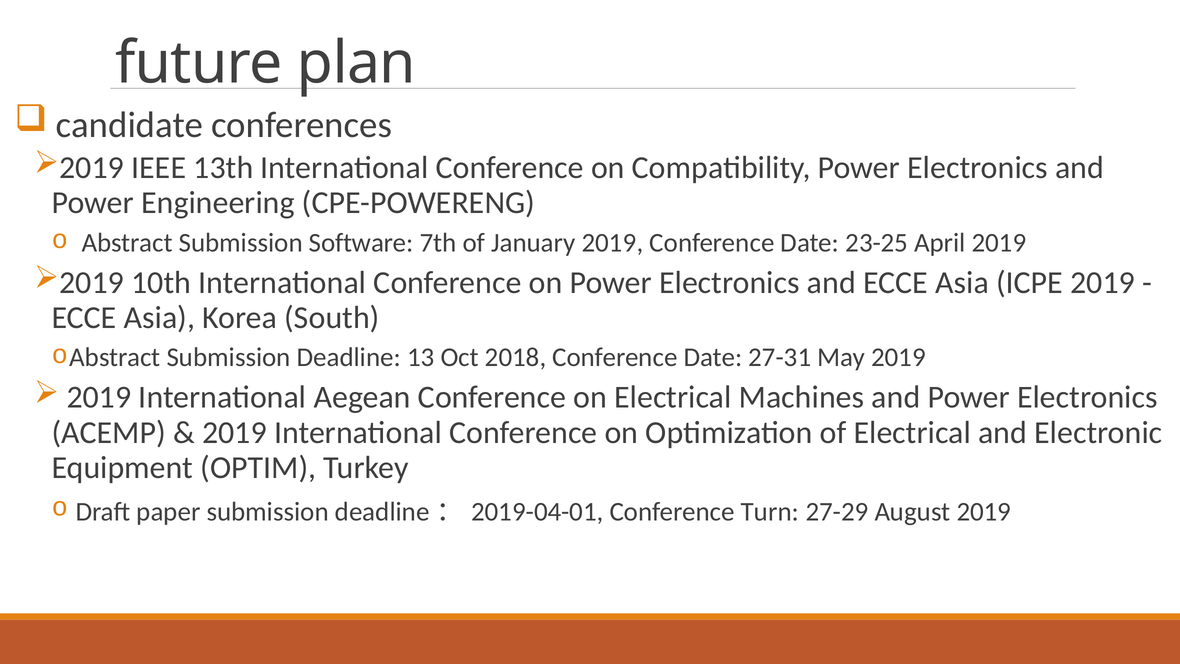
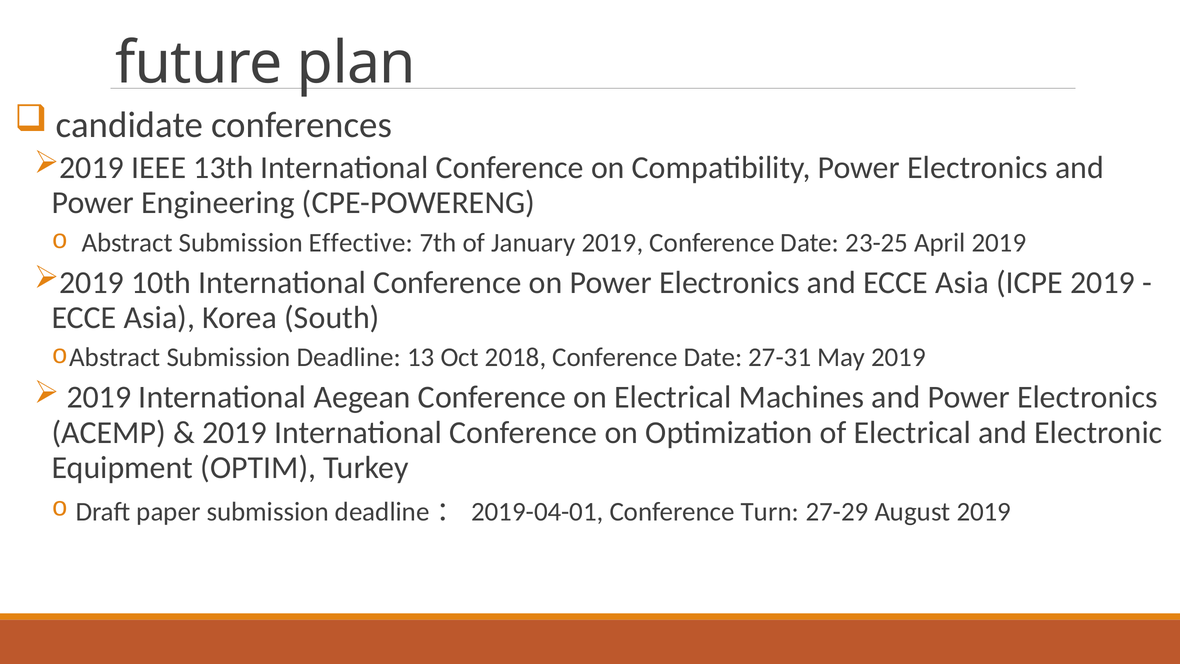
Software: Software -> Effective (361, 243)
